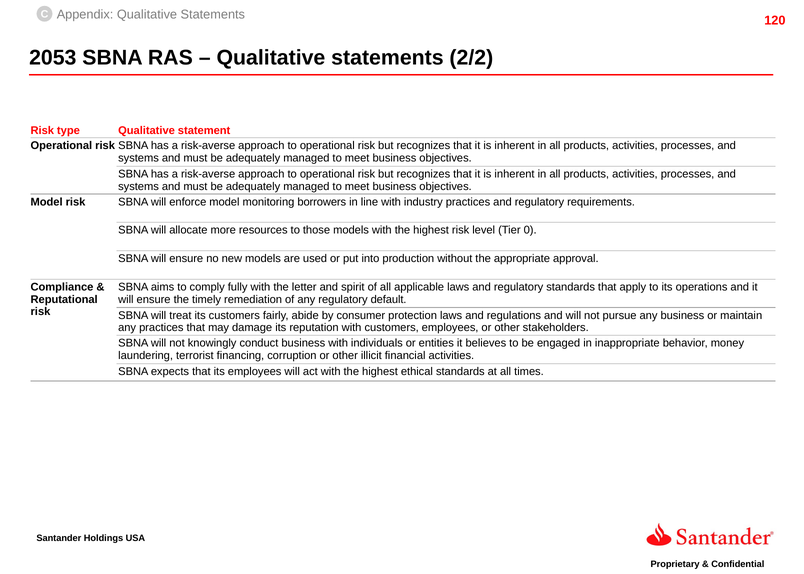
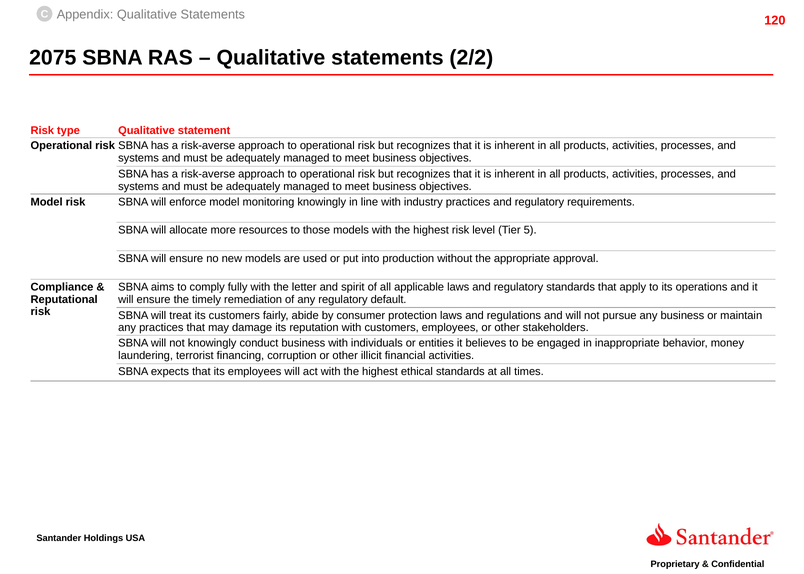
2053: 2053 -> 2075 (53, 58)
monitoring borrowers: borrowers -> knowingly (322, 202)
0: 0 -> 5 (530, 230)
